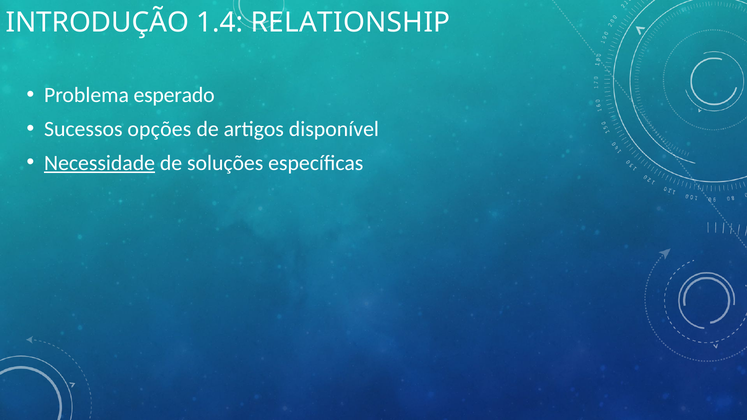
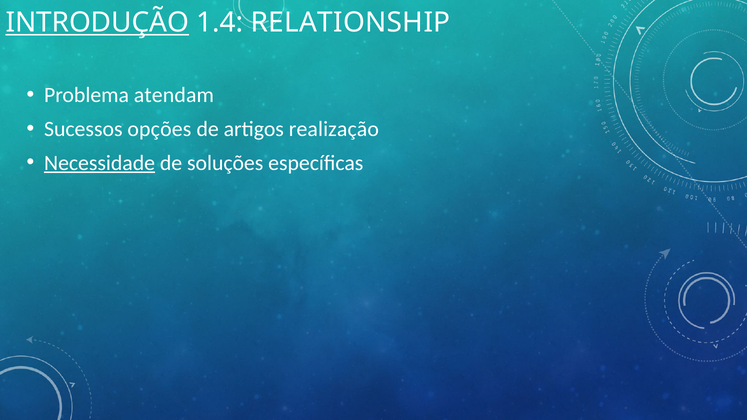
INTRODUÇÃO underline: none -> present (97, 23)
esperado: esperado -> atendam (174, 95)
disponível: disponível -> realização (334, 129)
